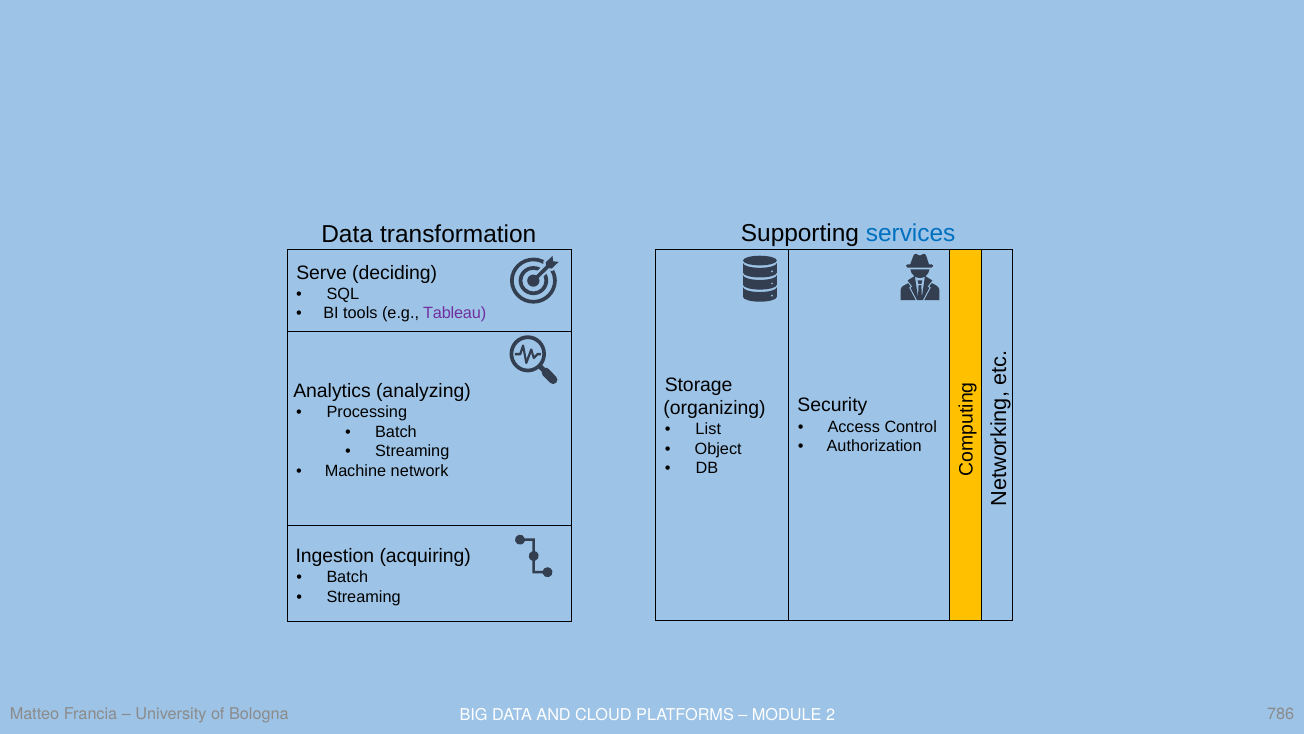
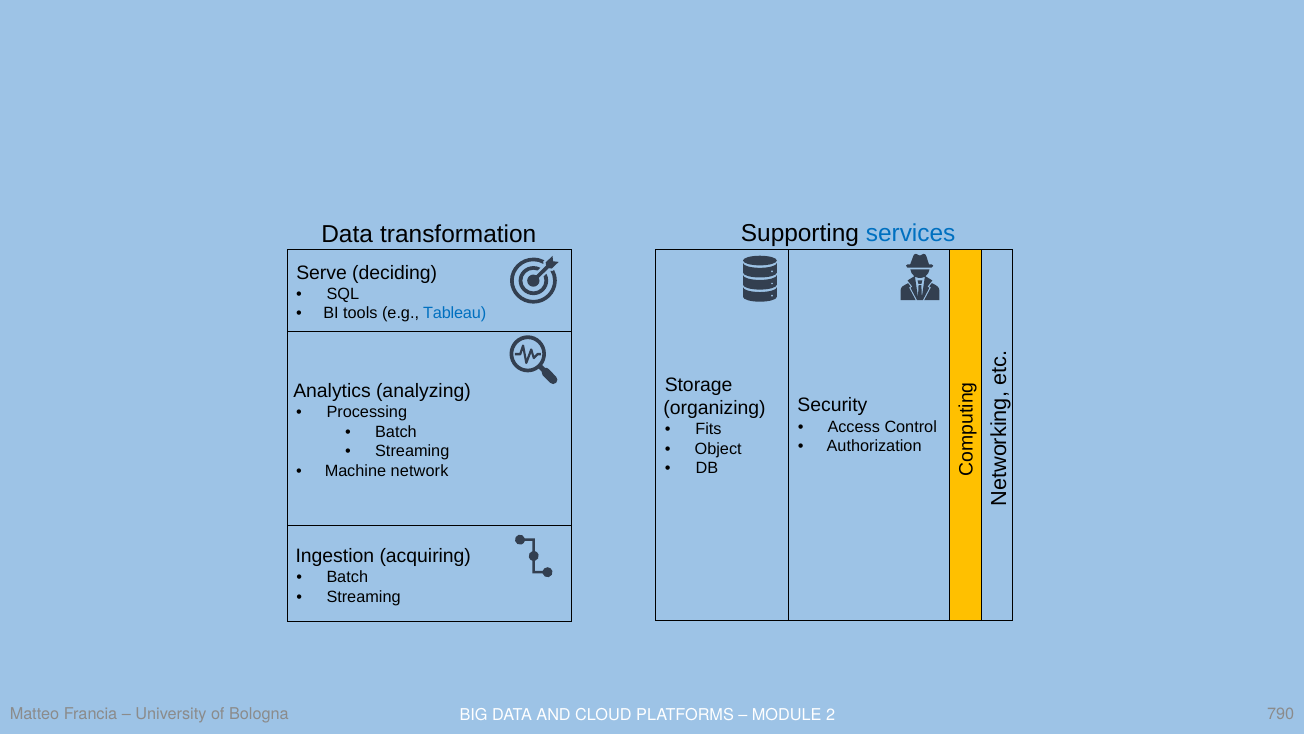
Tableau colour: purple -> blue (455, 313)
List: List -> Fits (708, 428)
786: 786 -> 790 (1281, 713)
